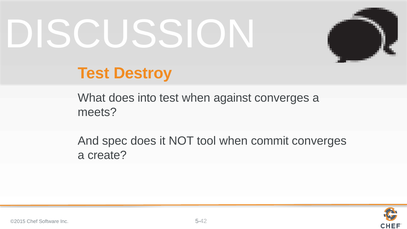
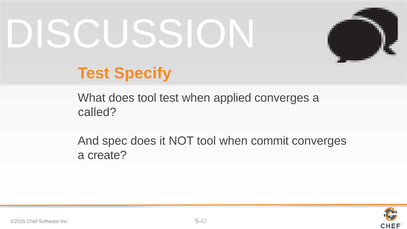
Destroy: Destroy -> Specify (143, 73)
does into: into -> tool (147, 98)
against: against -> applied (232, 98)
meets: meets -> called (97, 112)
